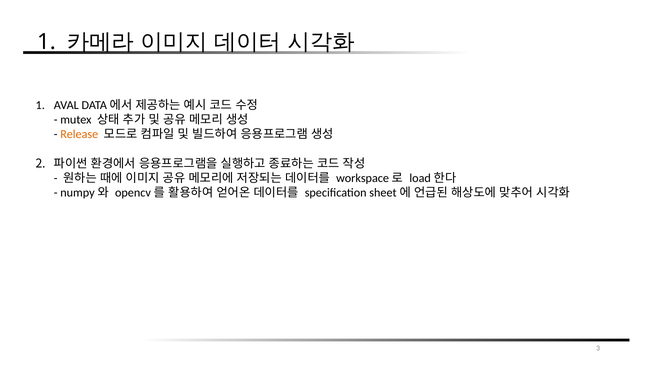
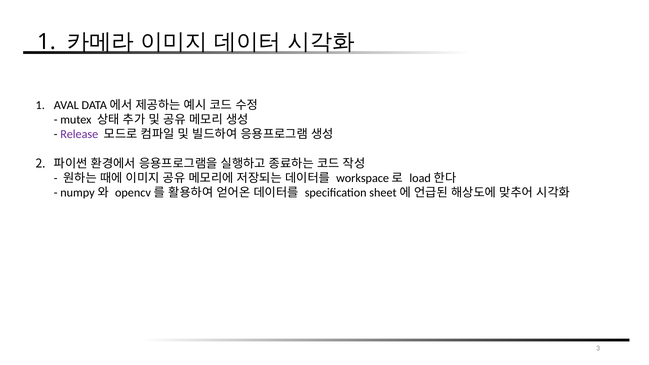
Release colour: orange -> purple (79, 134)
